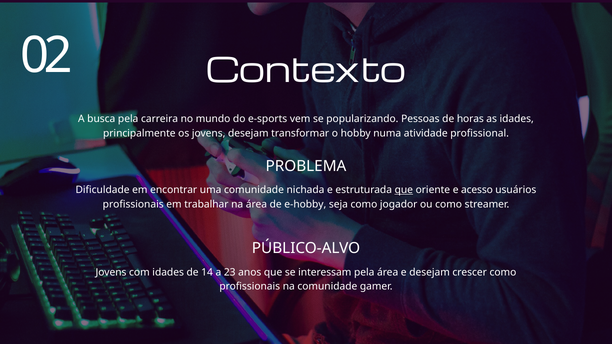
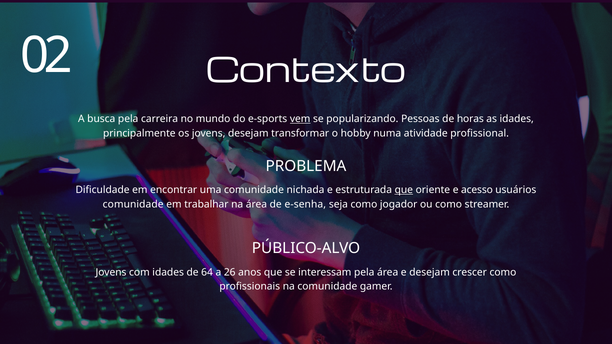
vem underline: none -> present (300, 119)
profissionais: profissionais -> comunidade (133, 204)
e-hobby: e-hobby -> e-senha (305, 204)
14: 14 -> 64 (207, 272)
23: 23 -> 26 (230, 272)
